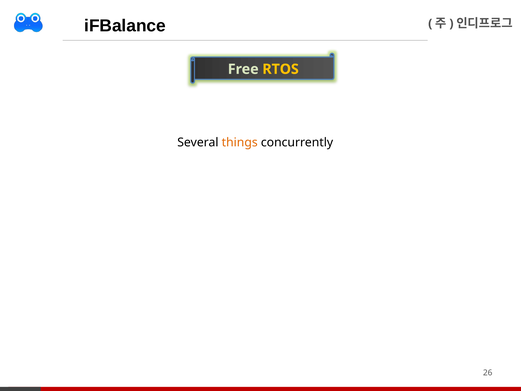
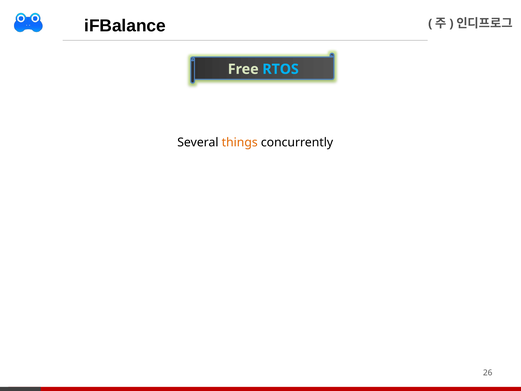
RTOS colour: yellow -> light blue (281, 69)
